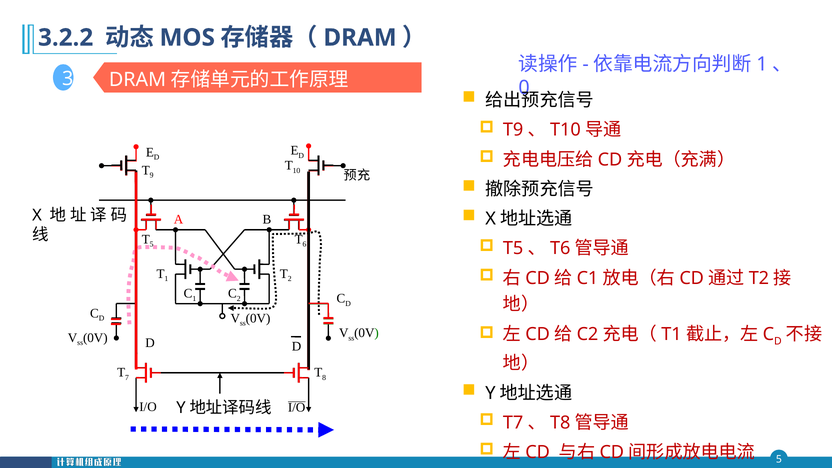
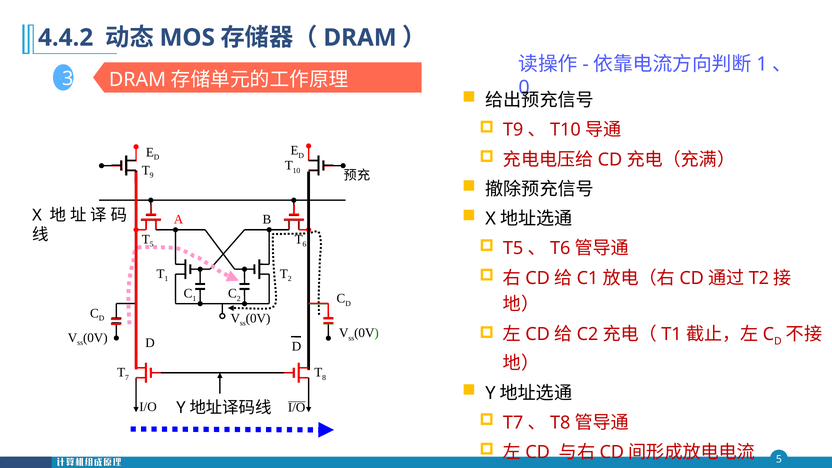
3.2.2: 3.2.2 -> 4.4.2 (66, 38)
